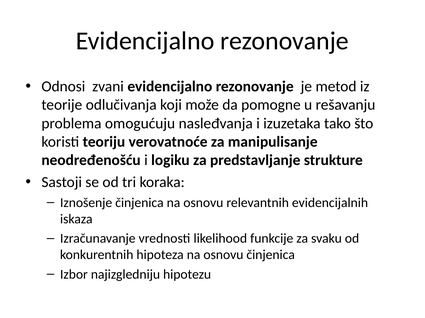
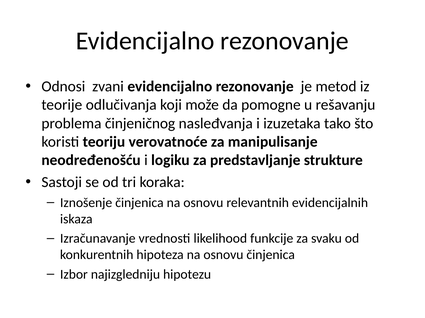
omogućuju: omogućuju -> činjeničnog (140, 124)
